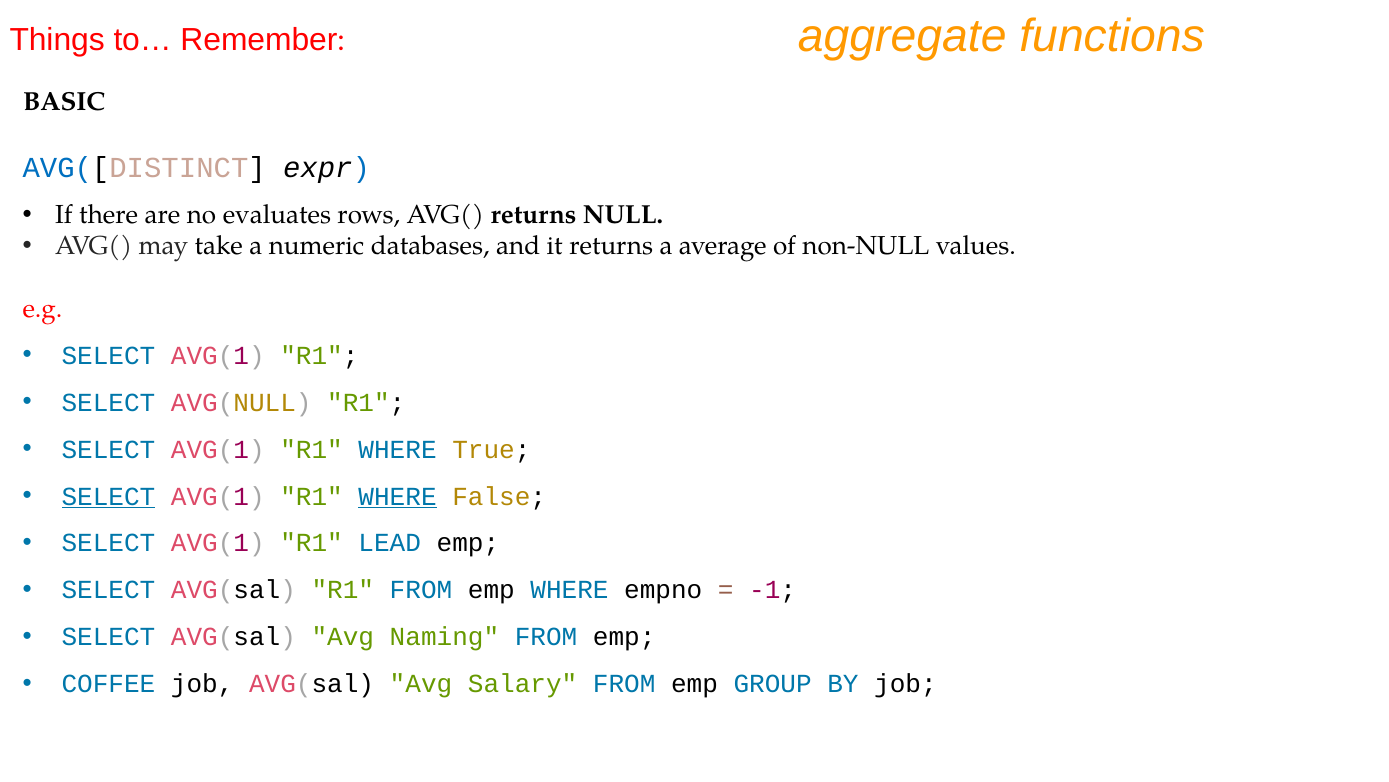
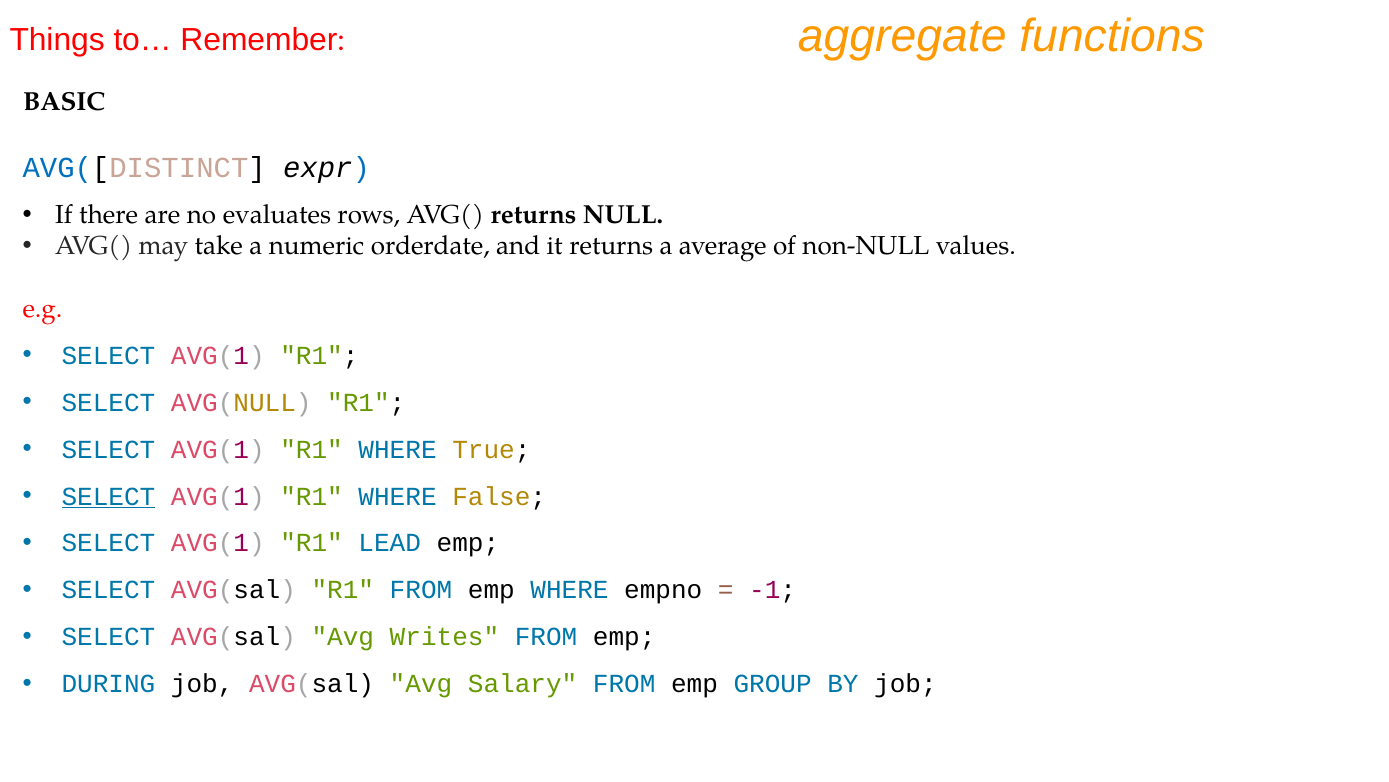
databases: databases -> orderdate (430, 246)
WHERE underline: present -> none (398, 496)
Naming: Naming -> Writes (444, 637)
COFFEE: COFFEE -> DURING (108, 684)
